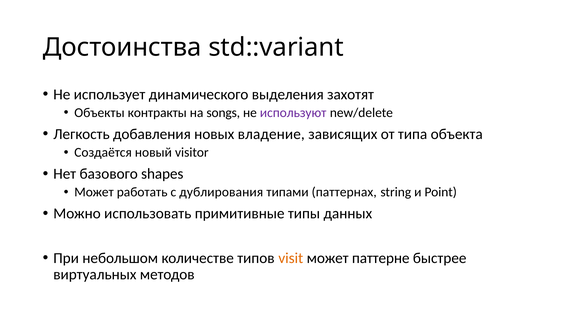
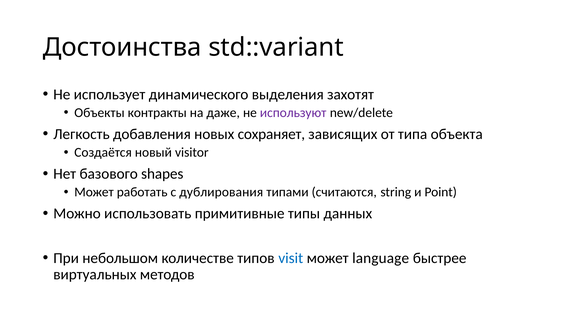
songs: songs -> даже (223, 113)
владение: владение -> сохраняет (271, 134)
паттернах: паттернах -> считаются (344, 192)
visit colour: orange -> blue (291, 258)
паттерне: паттерне -> language (381, 258)
